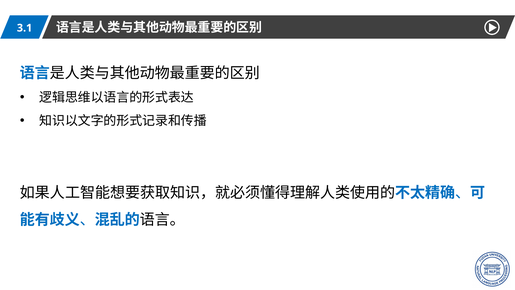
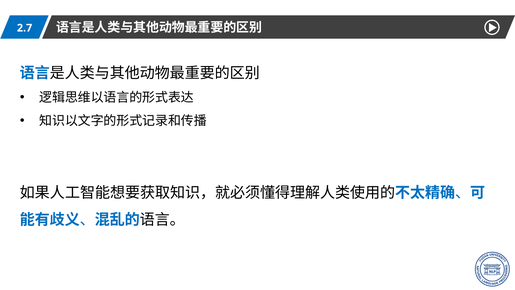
3.1: 3.1 -> 2.7 (25, 28)
